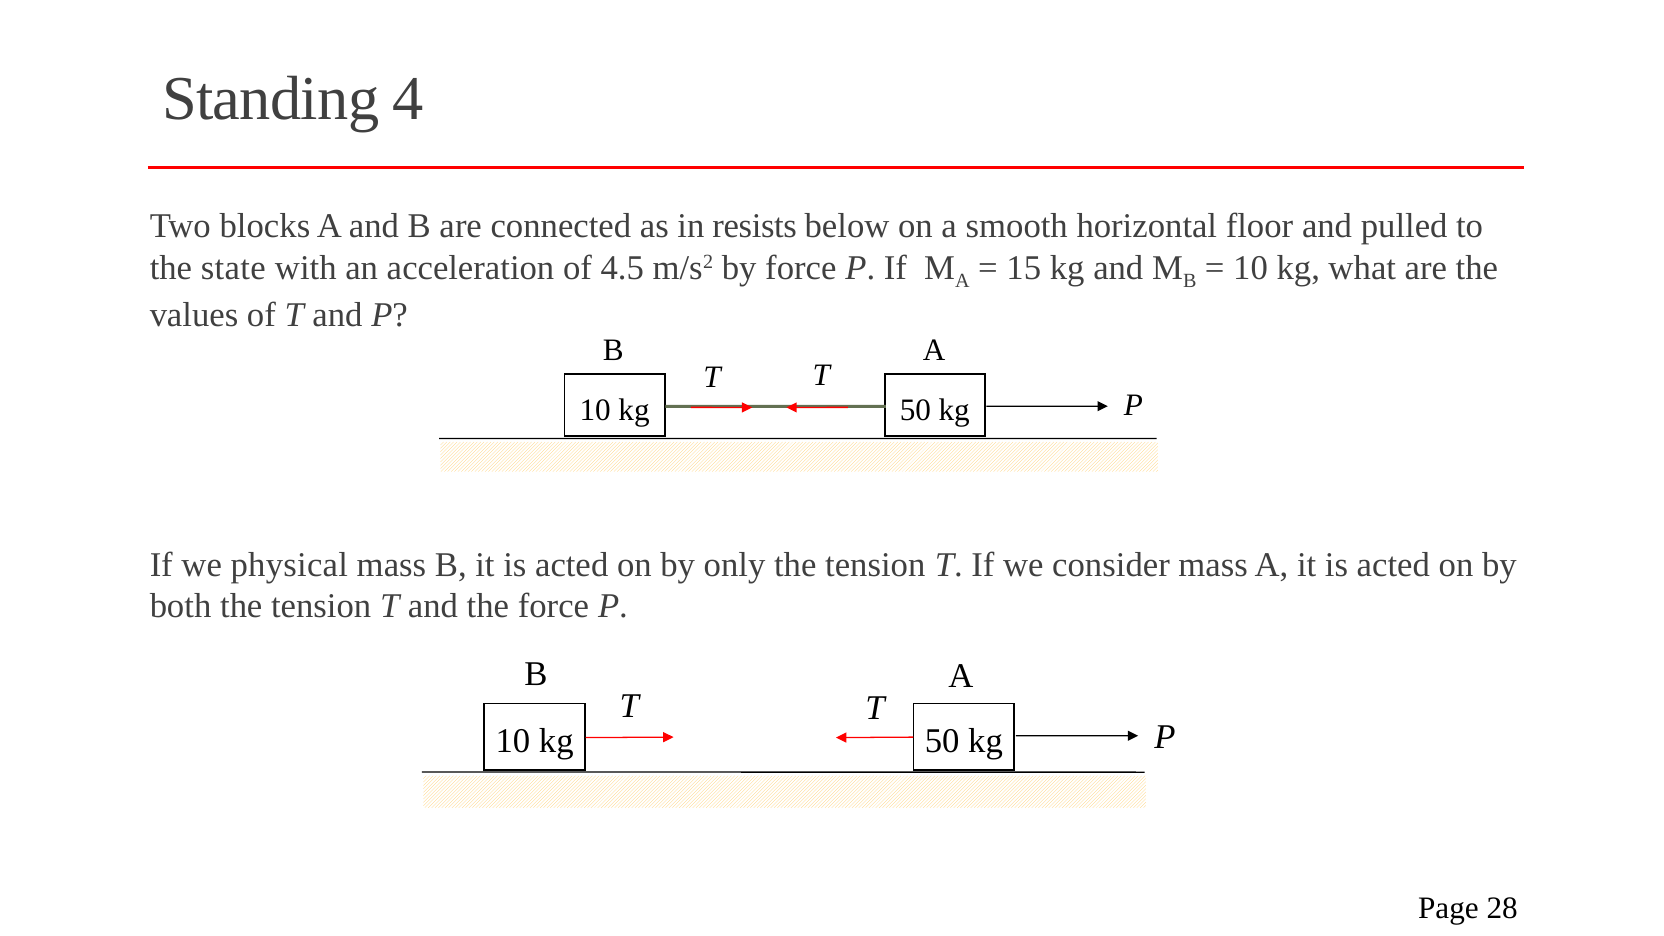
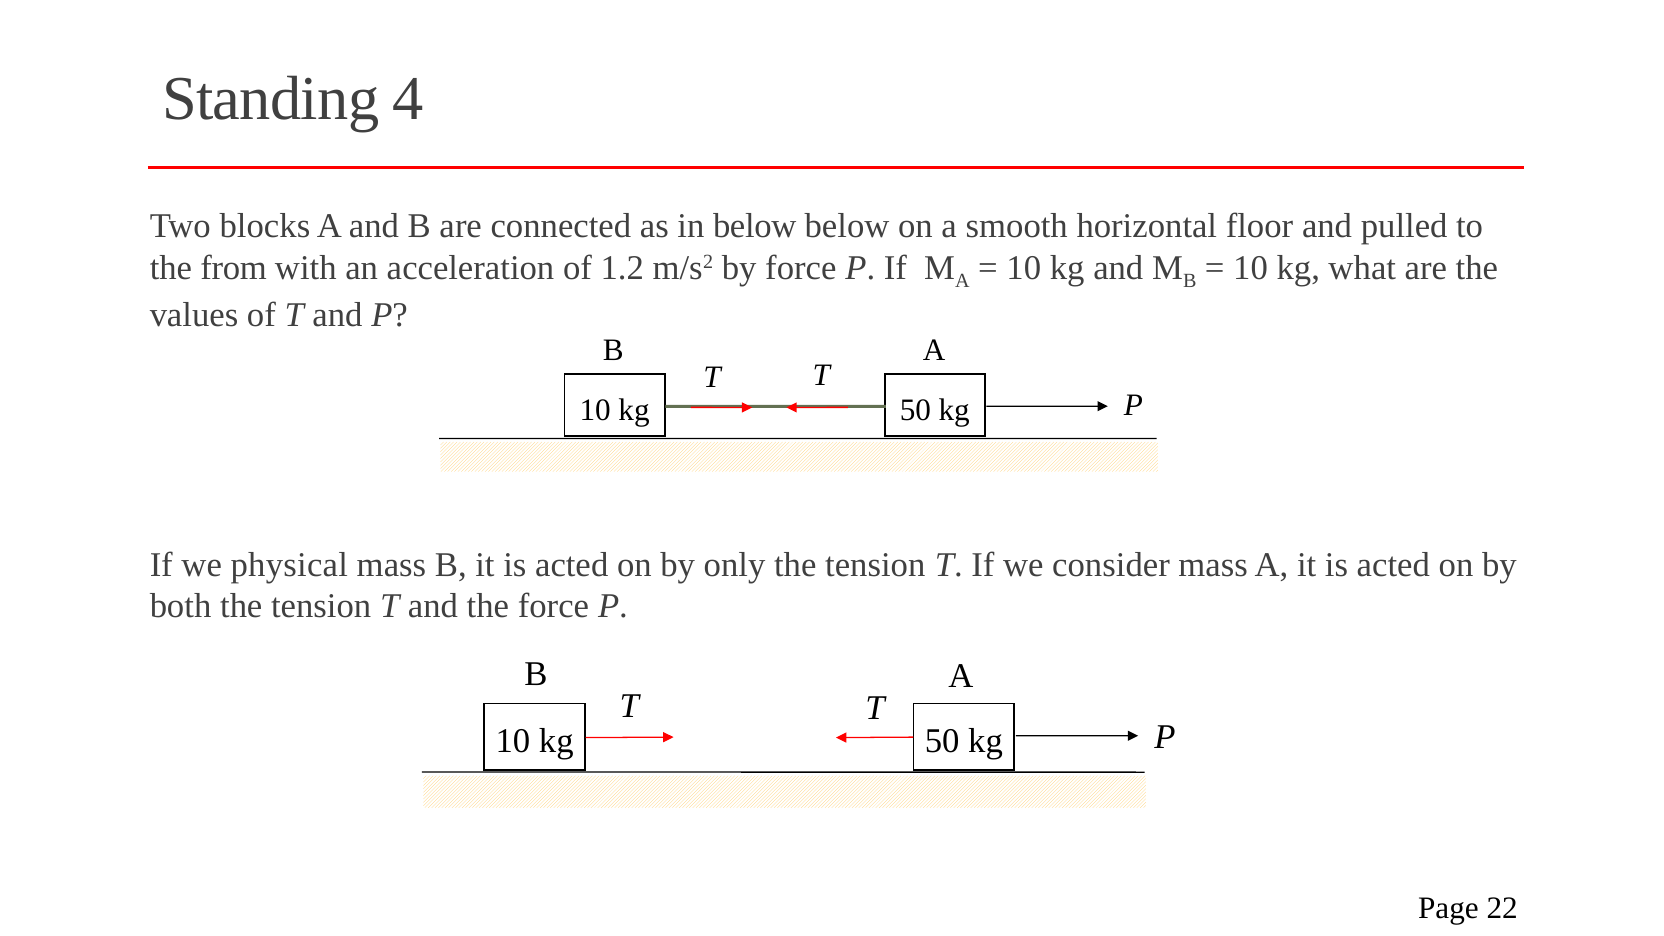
in resists: resists -> below (755, 226)
state: state -> from (234, 268)
4.5: 4.5 -> 1.2 (622, 268)
15: 15 -> 10 (1024, 268)
28: 28 -> 22 (1502, 909)
